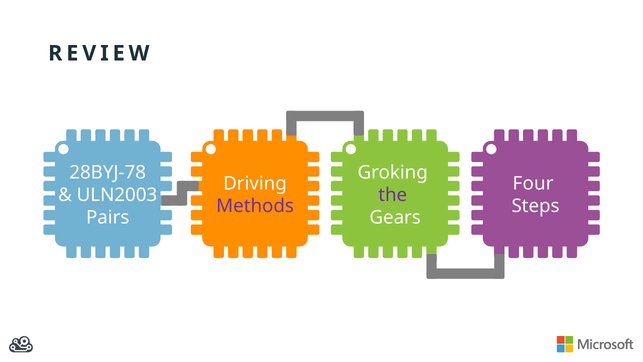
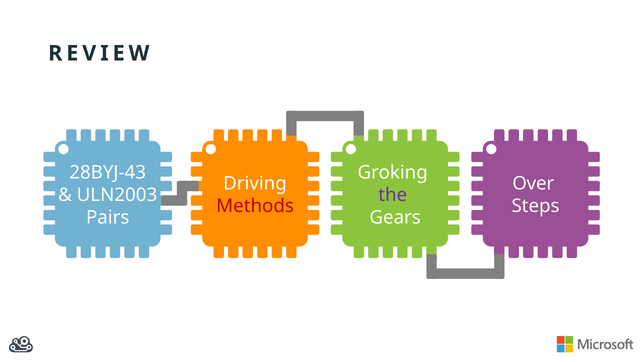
28BYJ-78: 28BYJ-78 -> 28BYJ-43 (108, 172)
Four: Four -> Over (533, 184)
Methods colour: purple -> red (255, 206)
